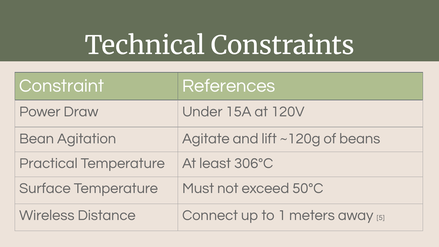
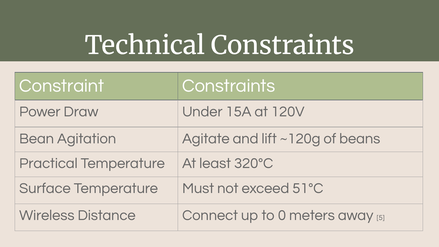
Constraint References: References -> Constraints (229, 86)
306°C: 306°C -> 320°C (254, 163)
50°C: 50°C -> 51°C (308, 188)
1: 1 -> 0 (282, 215)
